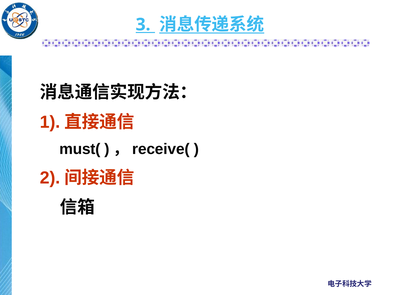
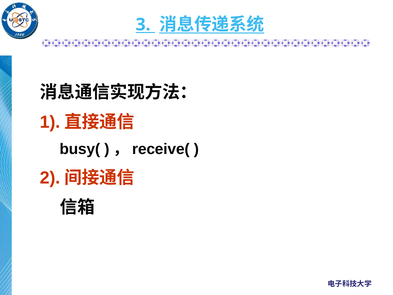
must(: must( -> busy( (80, 149)
